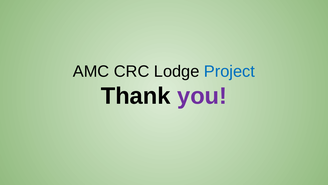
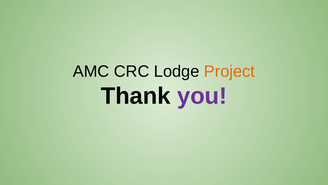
Project colour: blue -> orange (229, 71)
